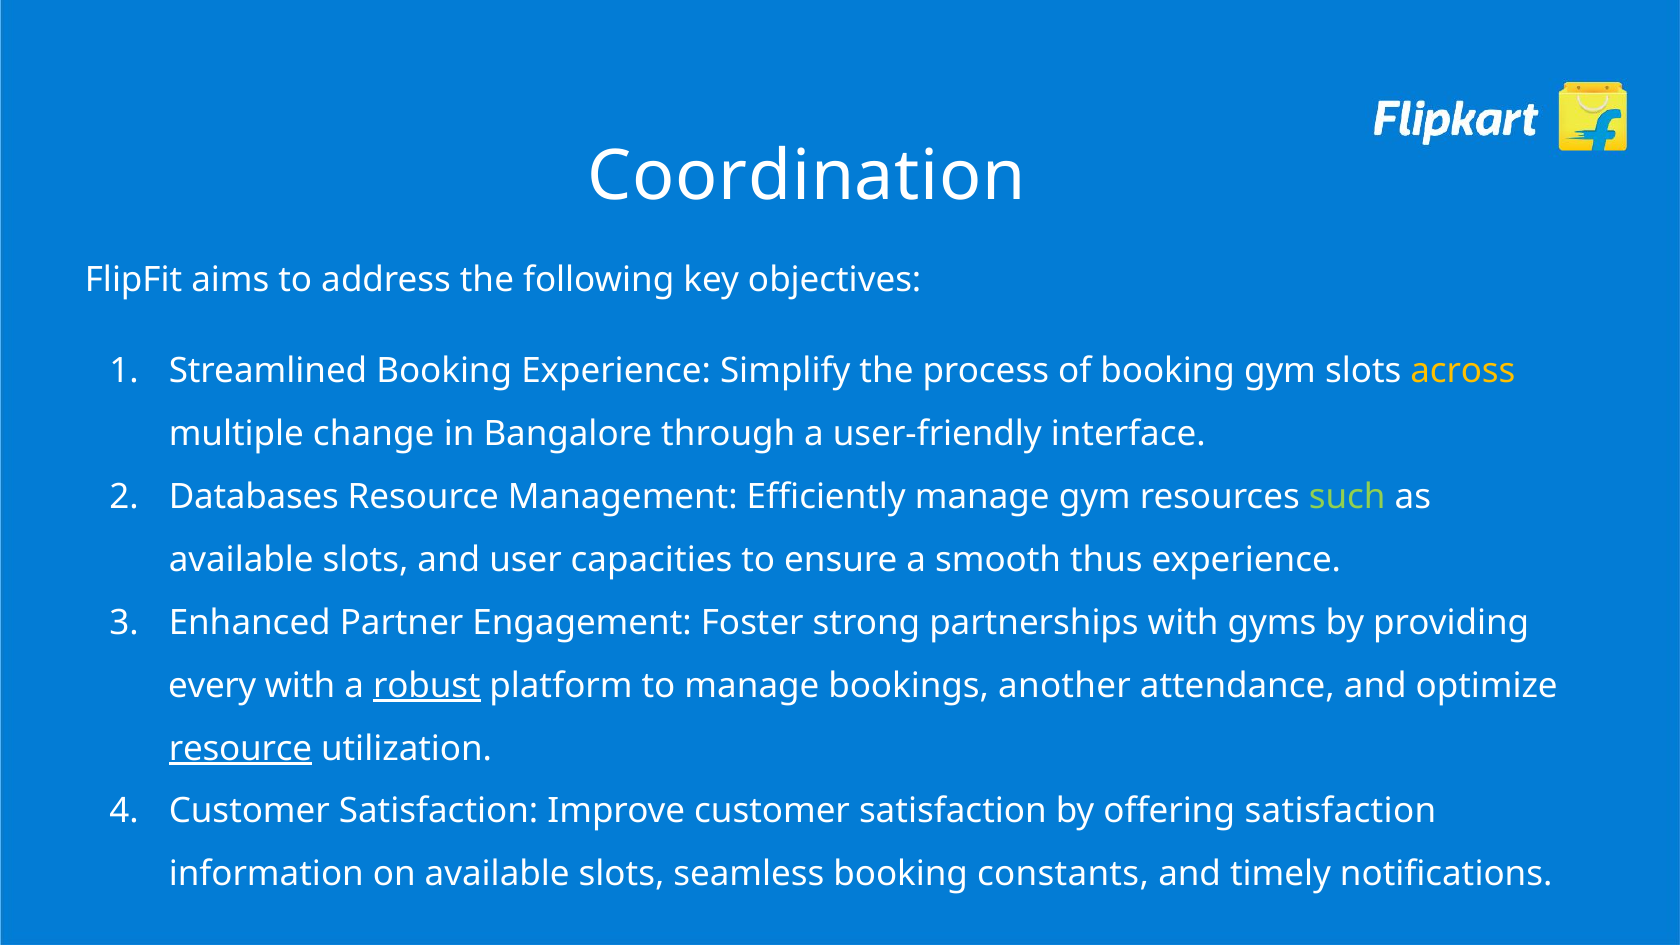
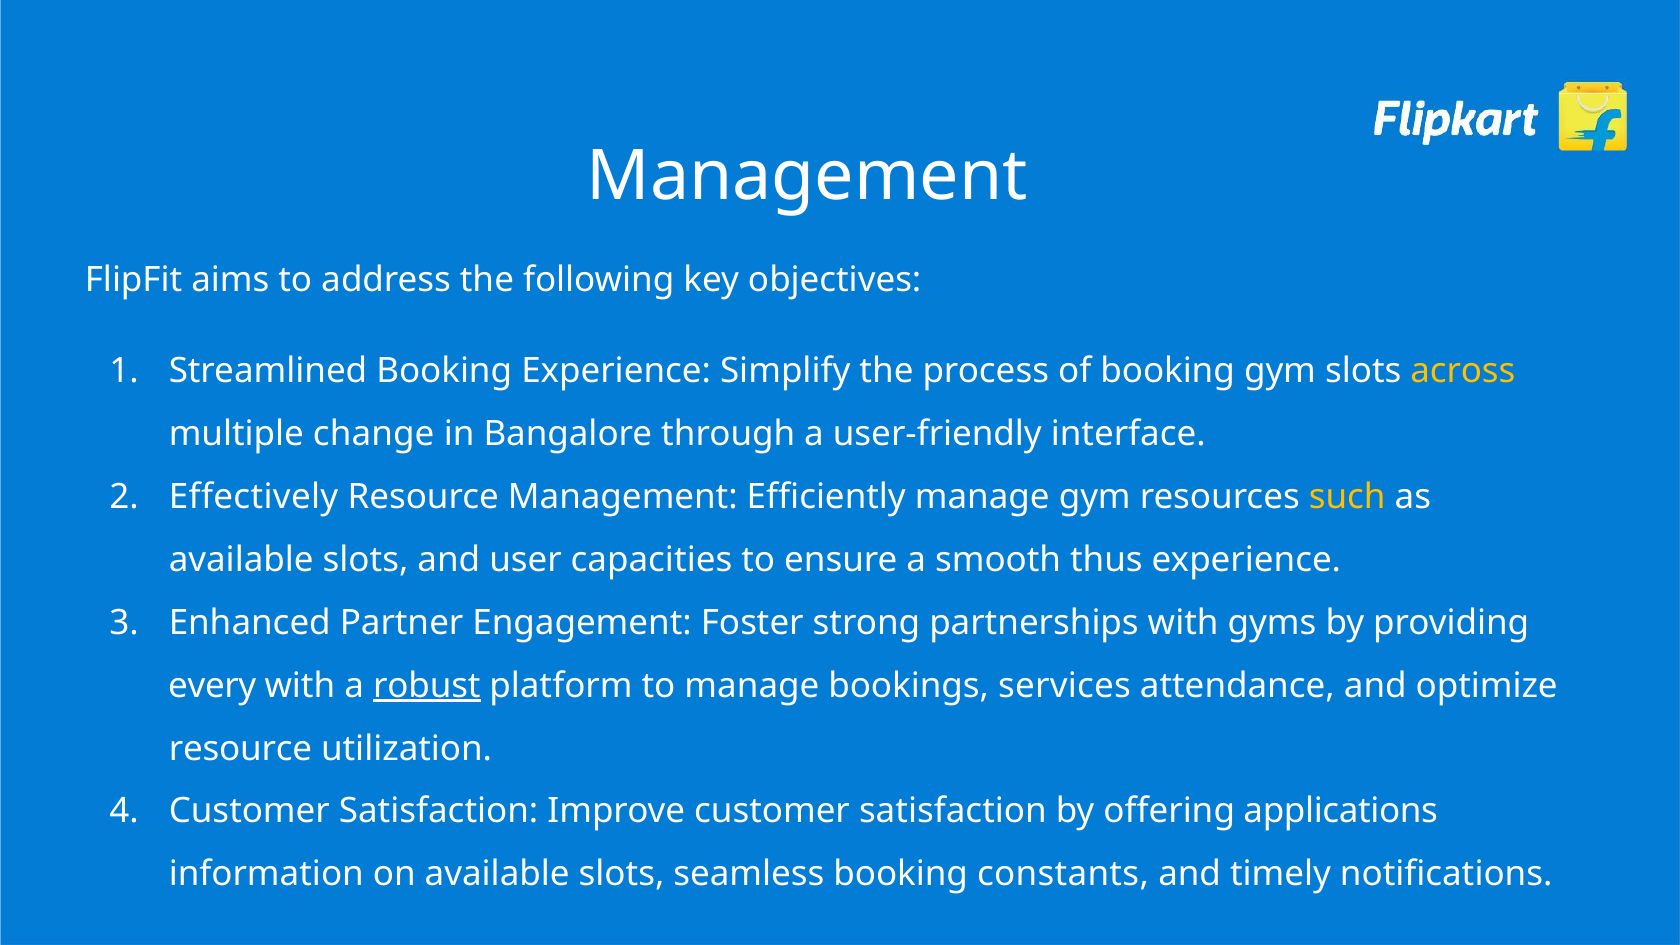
Coordination: Coordination -> Management (807, 176)
Databases: Databases -> Effectively (254, 497)
such colour: light green -> yellow (1347, 497)
another: another -> services (1064, 686)
resource underline: present -> none (241, 748)
offering satisfaction: satisfaction -> applications (1341, 811)
